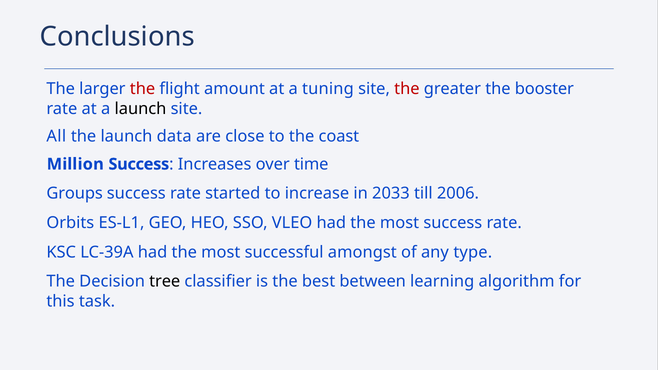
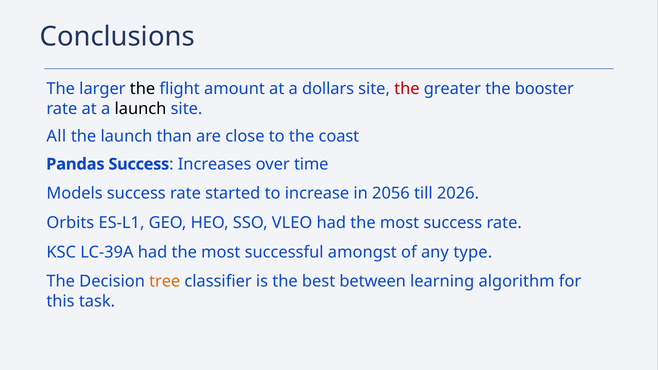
the colour: red -> black (143, 89)
tuning: tuning -> dollars (328, 89)
data: data -> than (174, 136)
Million: Million -> Pandas (75, 164)
Groups: Groups -> Models (75, 194)
2033: 2033 -> 2056 (391, 194)
2006: 2006 -> 2026 (458, 194)
tree colour: black -> orange (165, 282)
